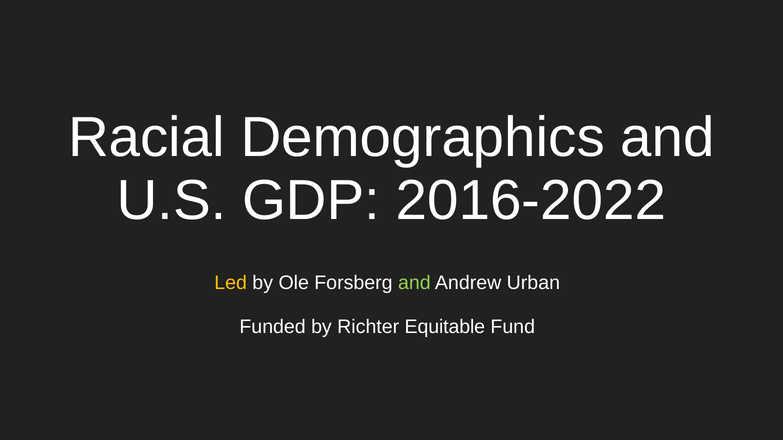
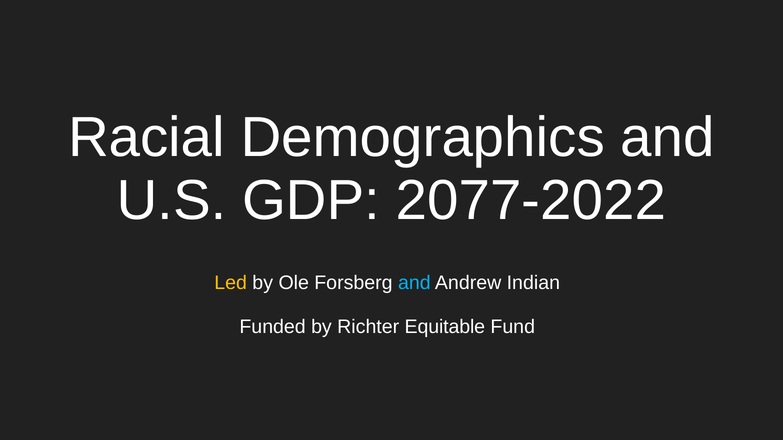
2016-2022: 2016-2022 -> 2077-2022 (531, 201)
and colour: light green -> light blue (414, 283)
Urban: Urban -> Indian (533, 283)
